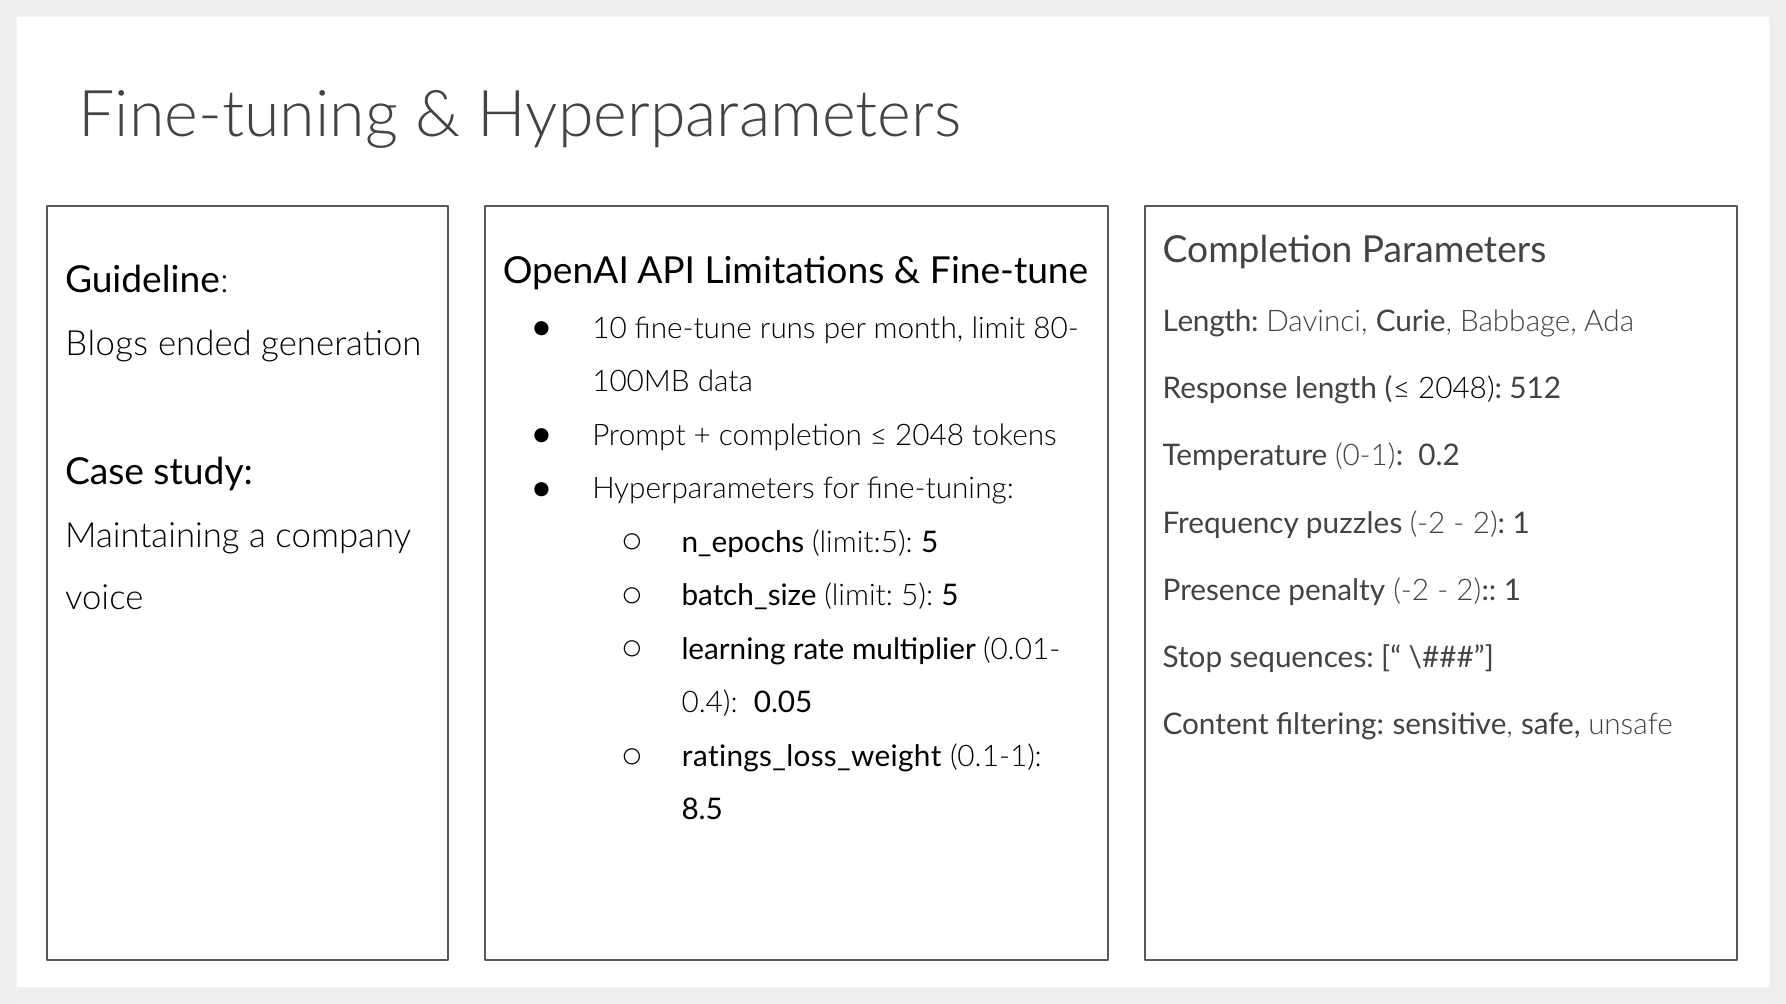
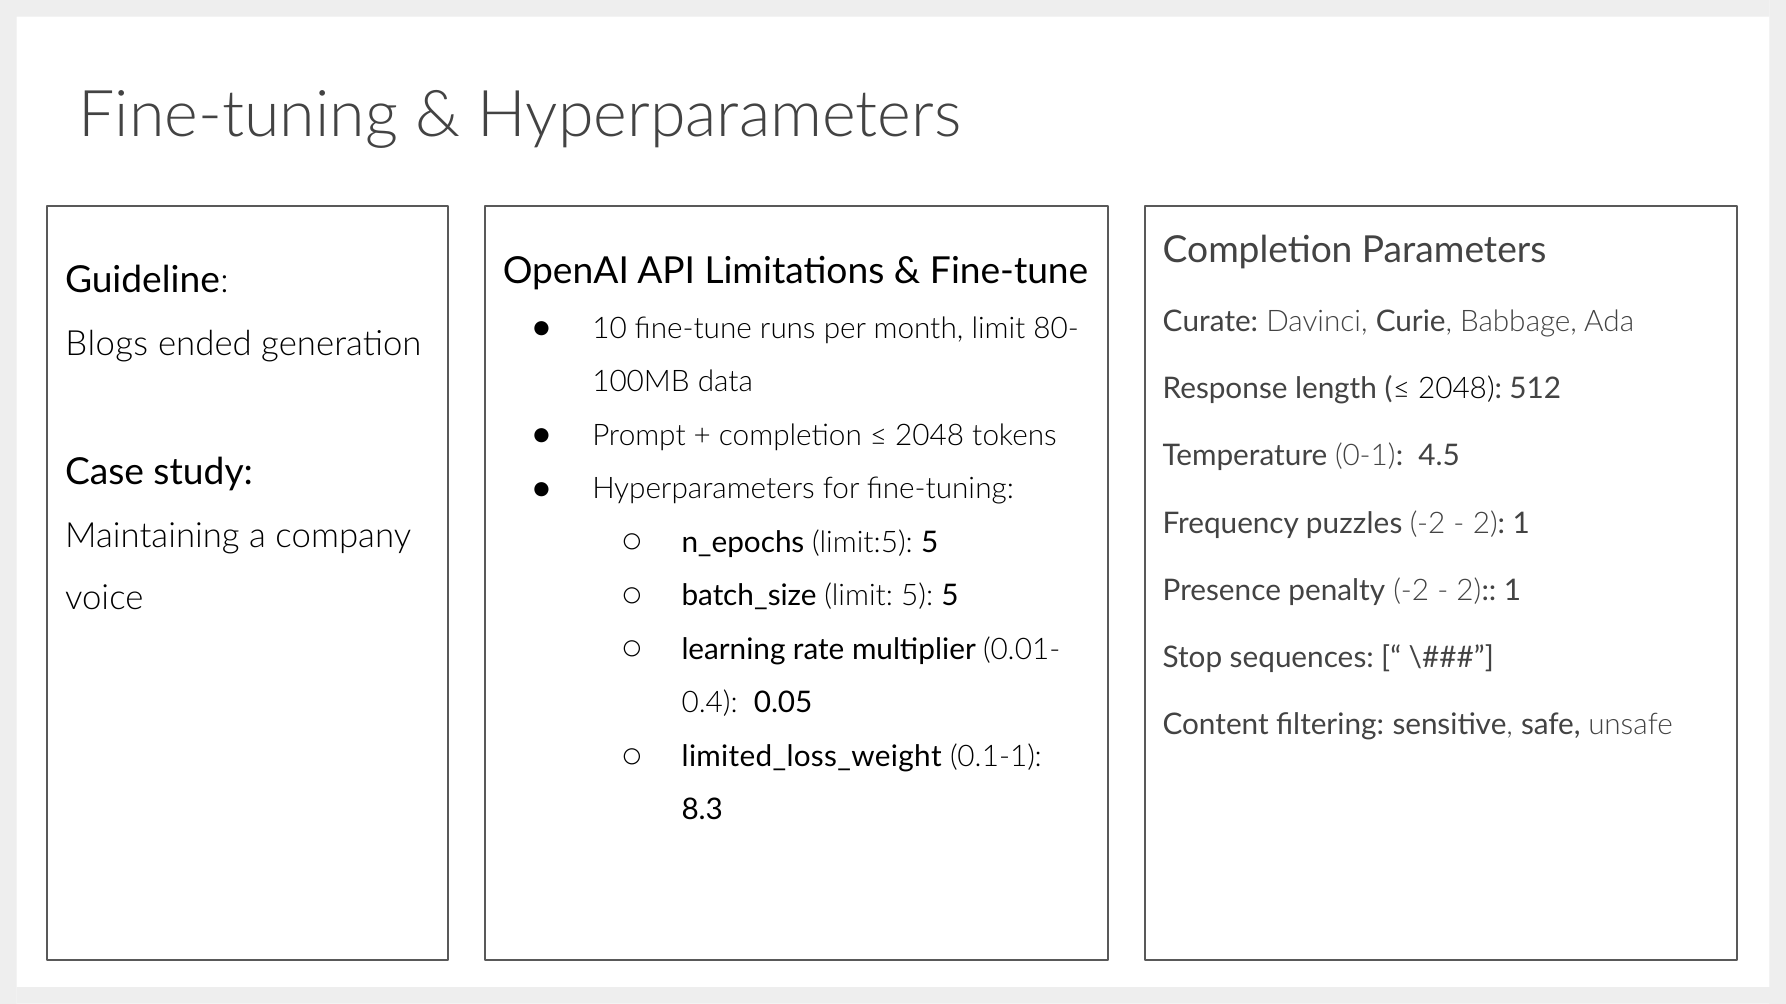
Length: Length -> Curate (1210, 322)
0.2: 0.2 -> 4.5 (1439, 456)
ratings_loss_weight: ratings_loss_weight -> limited_loss_weight (812, 757)
8.5: 8.5 -> 8.3 (702, 811)
